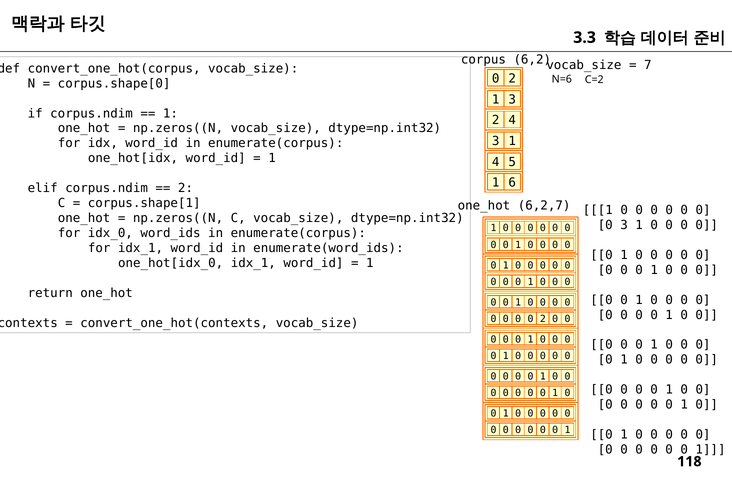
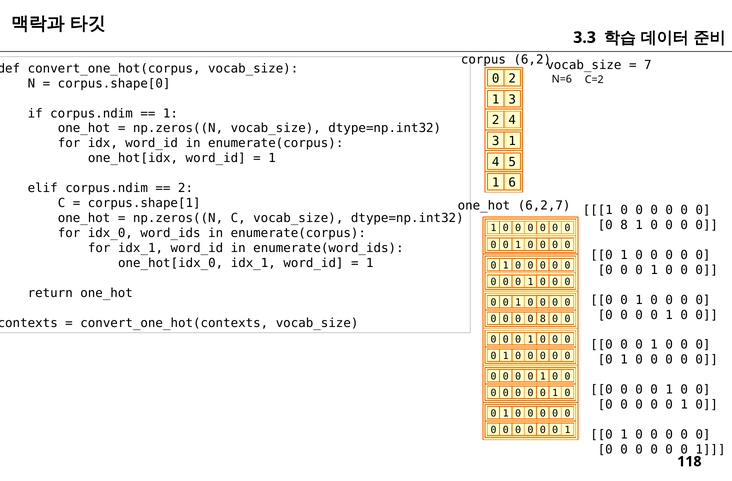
3: 3 -> 8 (624, 225)
2: 2 -> 8 (543, 319)
